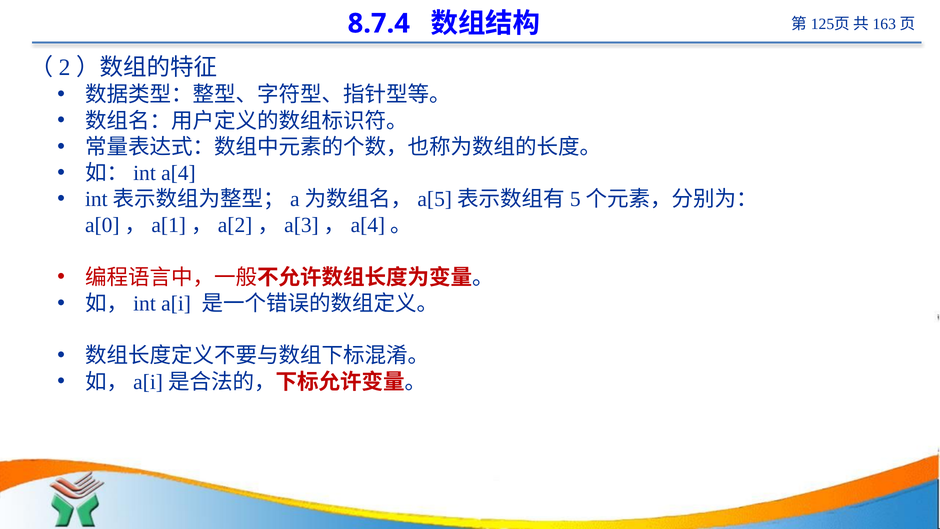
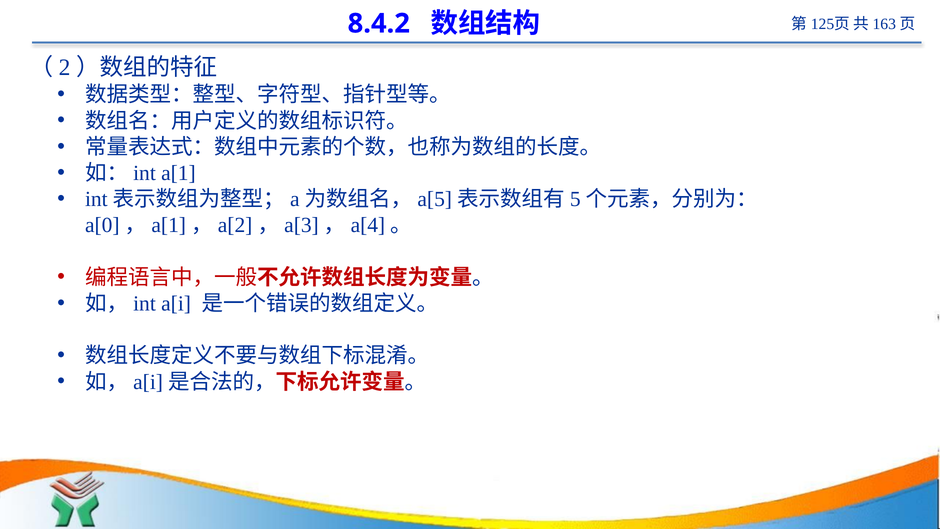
8.7.4: 8.7.4 -> 8.4.2 (379, 23)
a[4: a[4 -> a[1 (178, 173)
